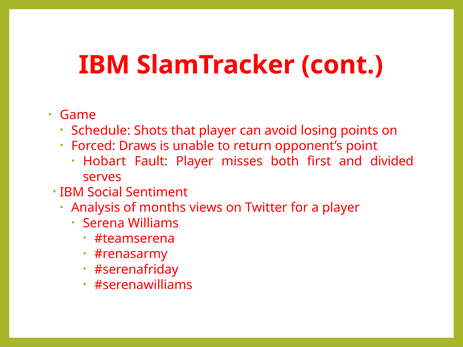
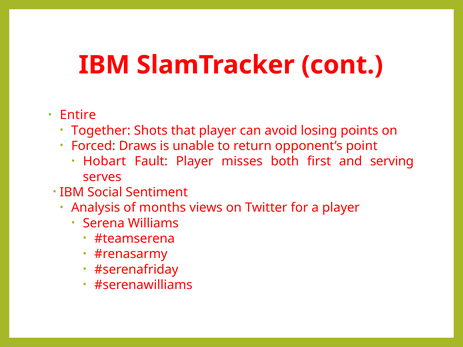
Game: Game -> Entire (78, 115)
Schedule: Schedule -> Together (101, 131)
divided: divided -> serving (392, 162)
